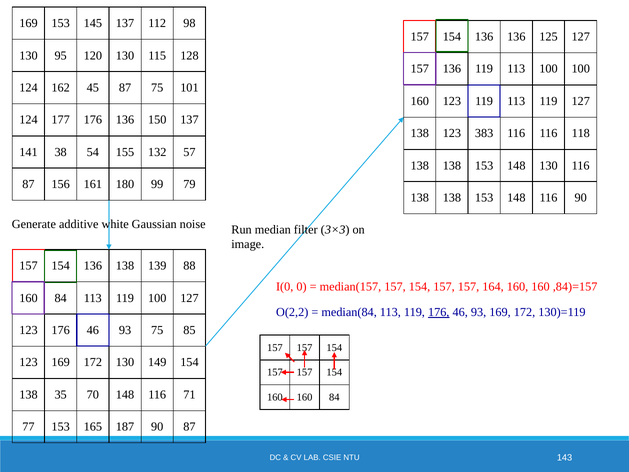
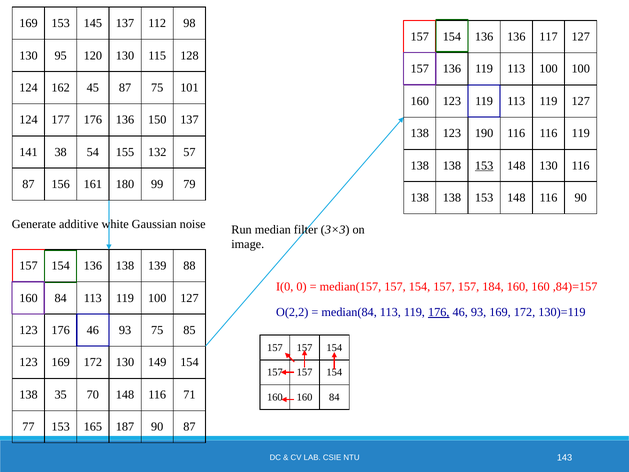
125: 125 -> 117 (549, 37)
383: 383 -> 190 (484, 133)
116 118: 118 -> 119 (581, 133)
153 underline: none -> present (484, 165)
164: 164 -> 184 (493, 287)
